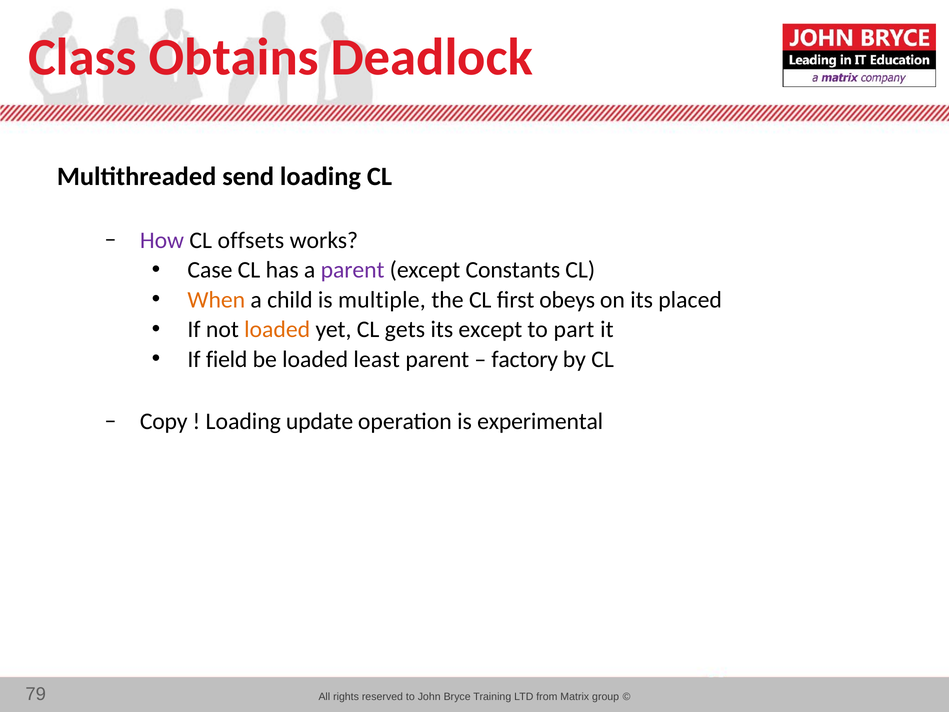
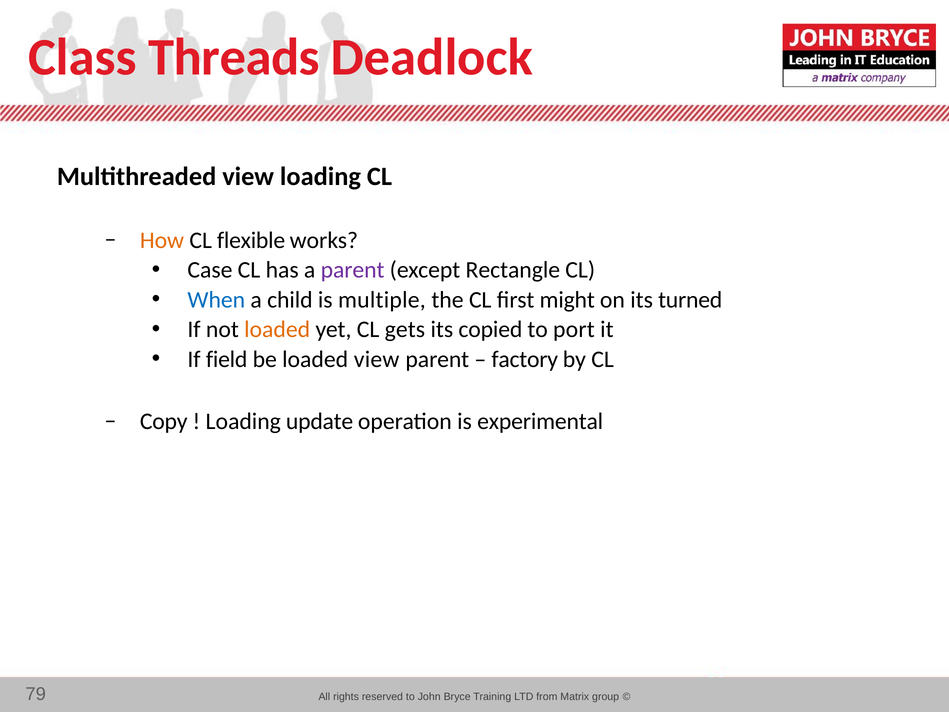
Obtains: Obtains -> Threads (234, 57)
Multithreaded send: send -> view (248, 176)
How colour: purple -> orange (162, 240)
offsets: offsets -> flexible (251, 240)
Constants: Constants -> Rectangle (513, 270)
When colour: orange -> blue (216, 300)
obeys: obeys -> might (567, 300)
placed: placed -> turned (690, 300)
its except: except -> copied (490, 329)
part: part -> port (574, 329)
loaded least: least -> view (377, 359)
